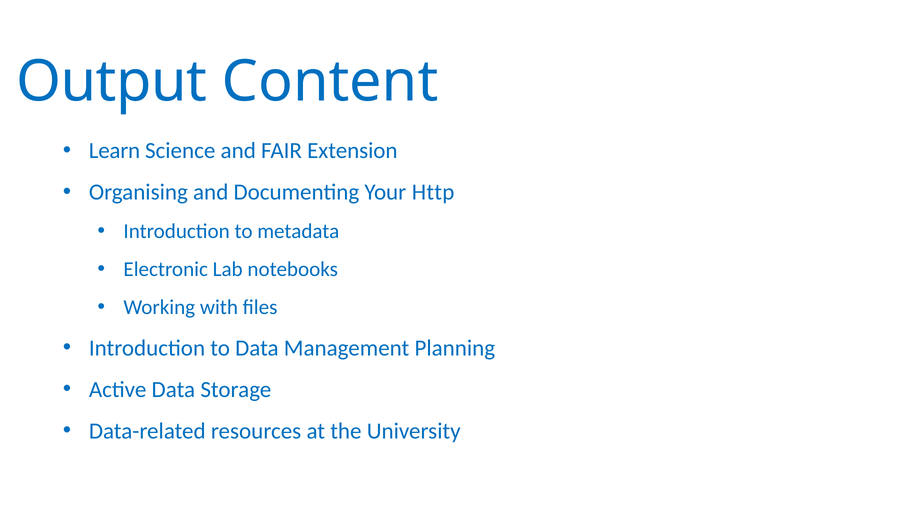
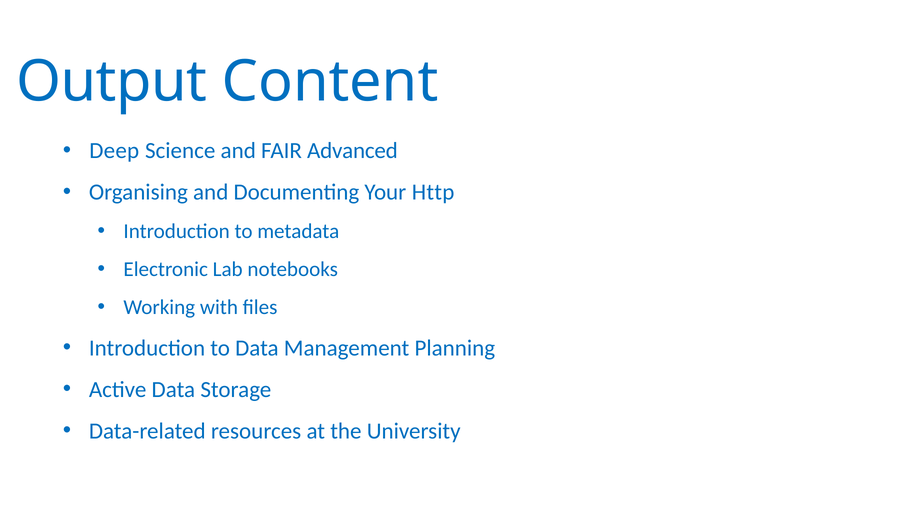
Learn: Learn -> Deep (114, 151)
Extension: Extension -> Advanced (352, 151)
